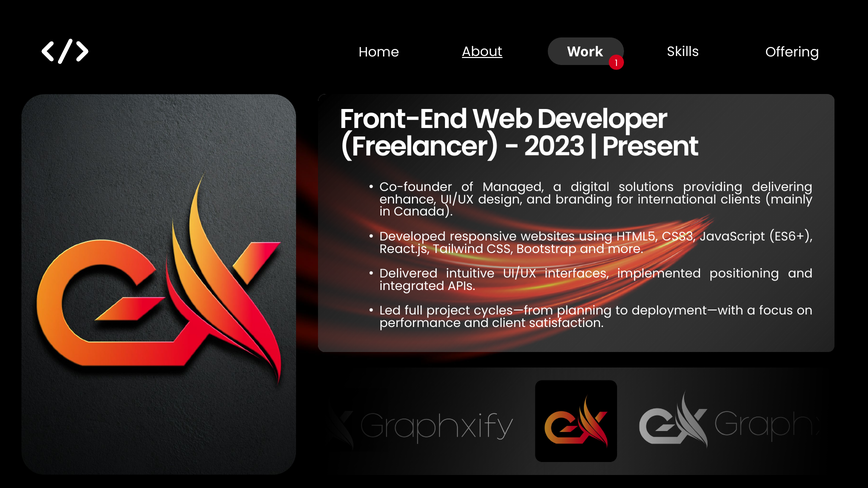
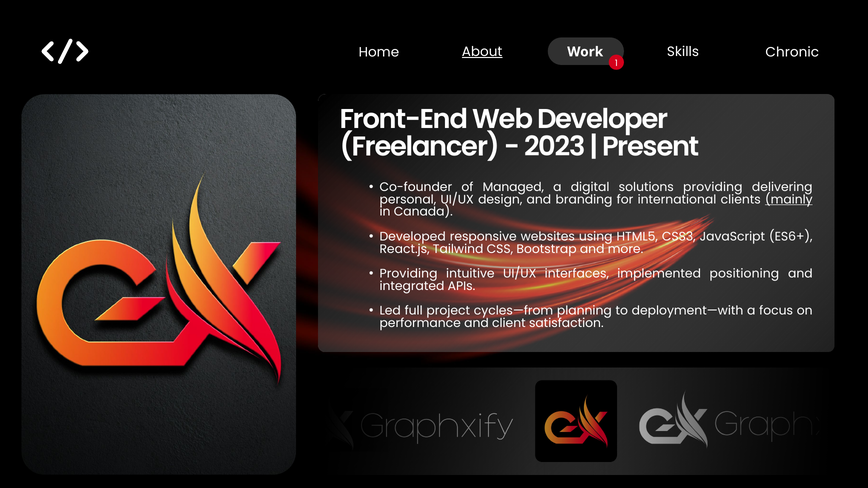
Offering: Offering -> Chronic (792, 52)
enhance: enhance -> personal (408, 200)
mainly underline: none -> present (789, 200)
Delivered: Delivered -> Providing (409, 274)
